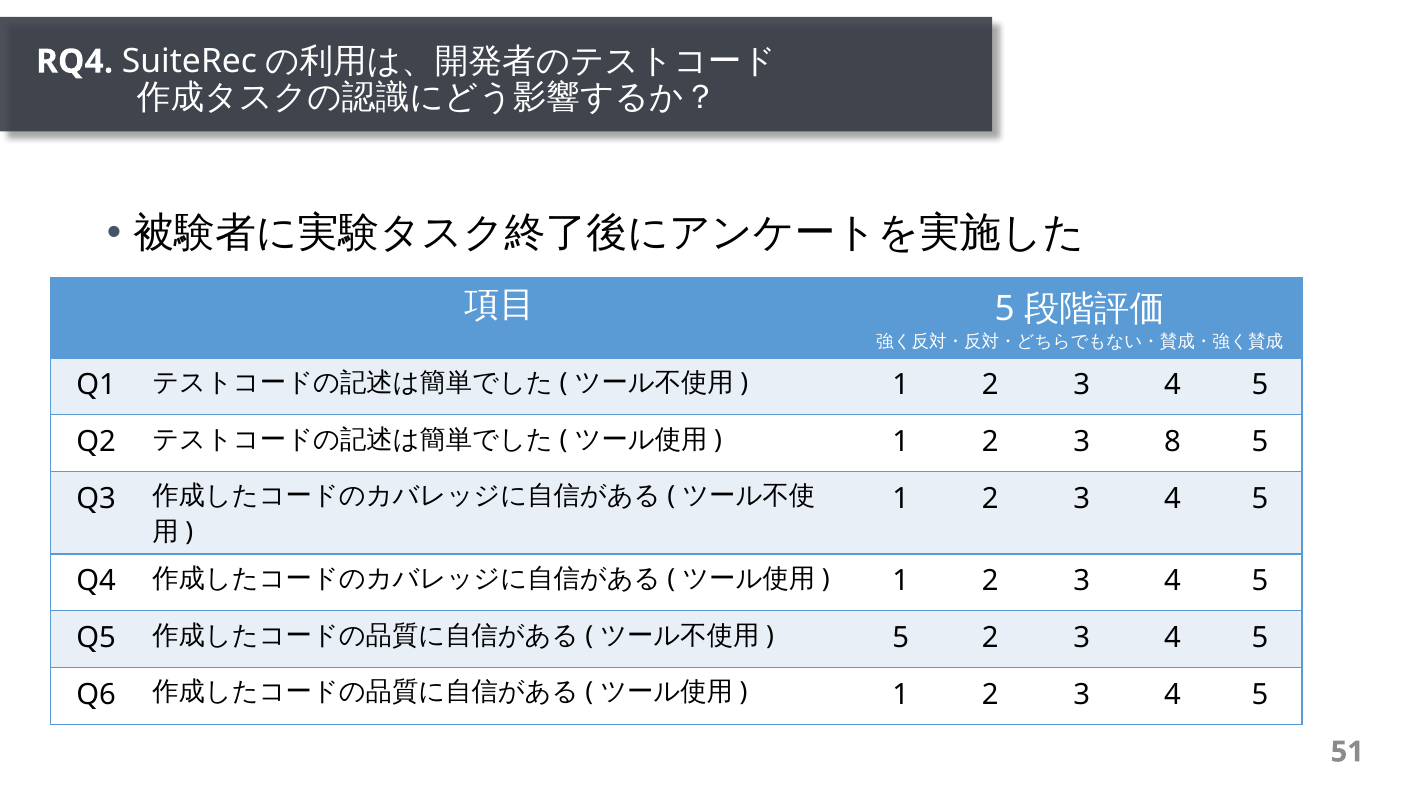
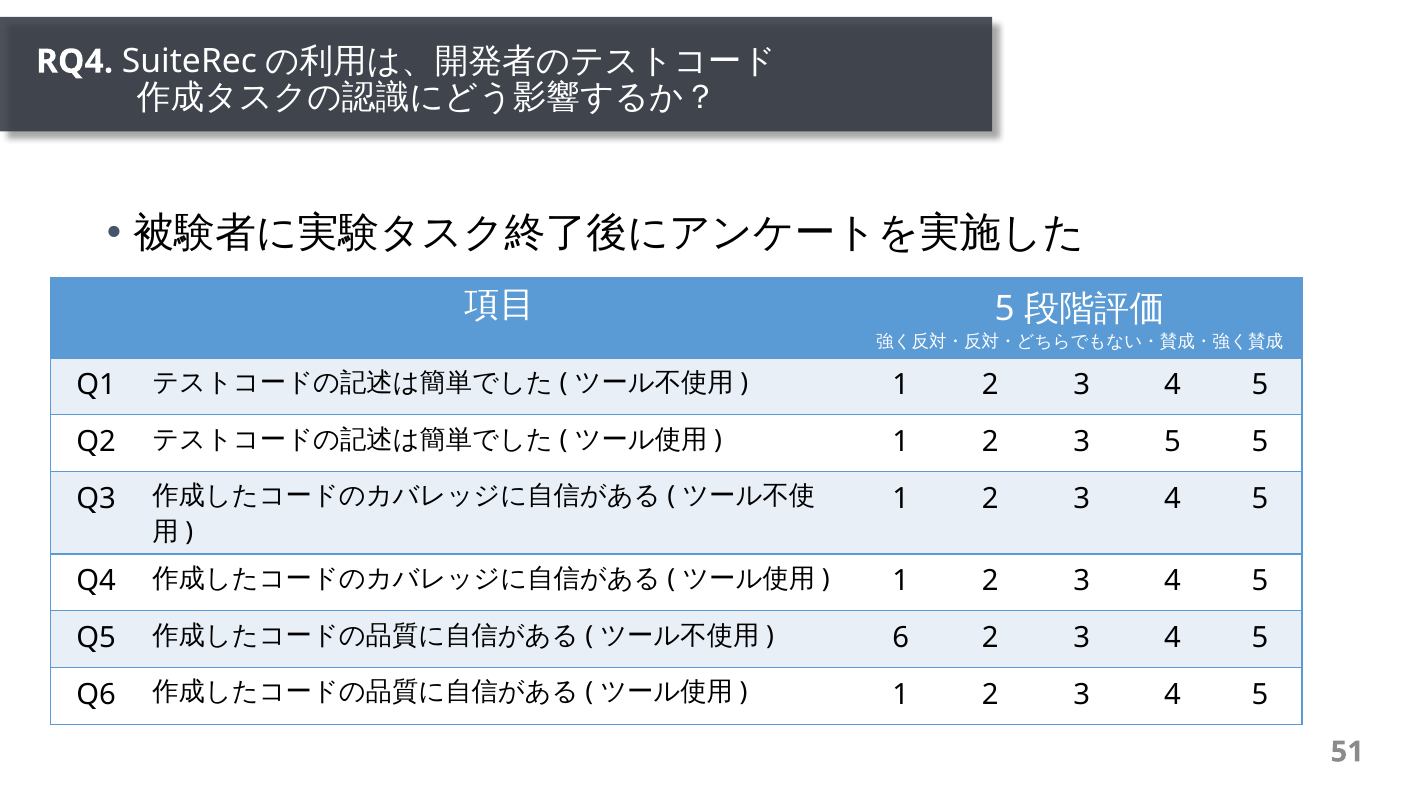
3 8: 8 -> 5 (1172, 442)
5: 5 -> 6 (901, 638)
